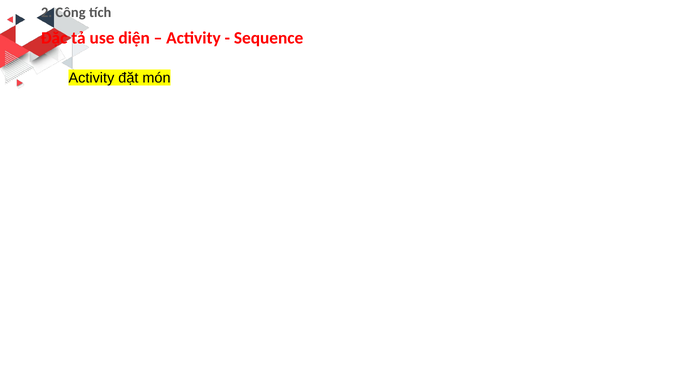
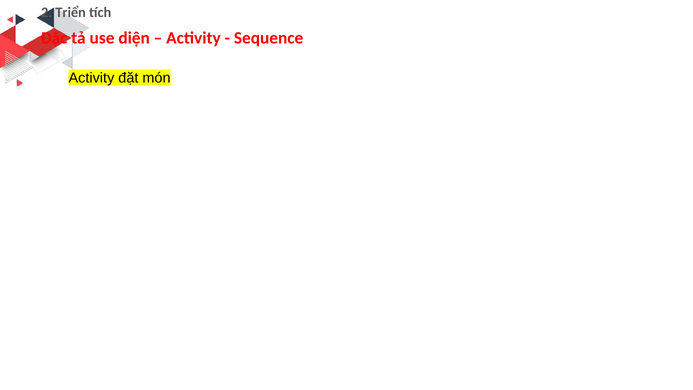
Công: Công -> Triển (71, 12)
